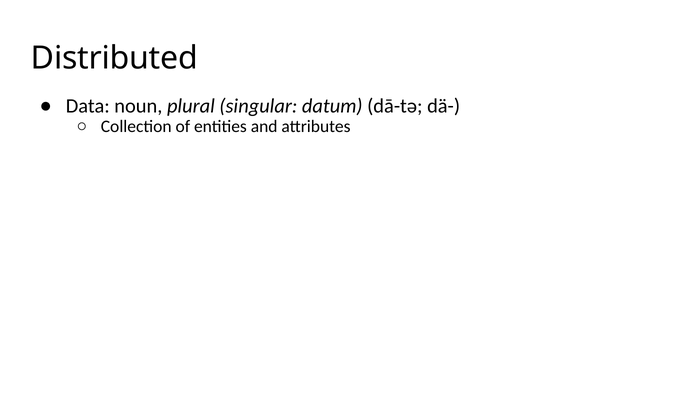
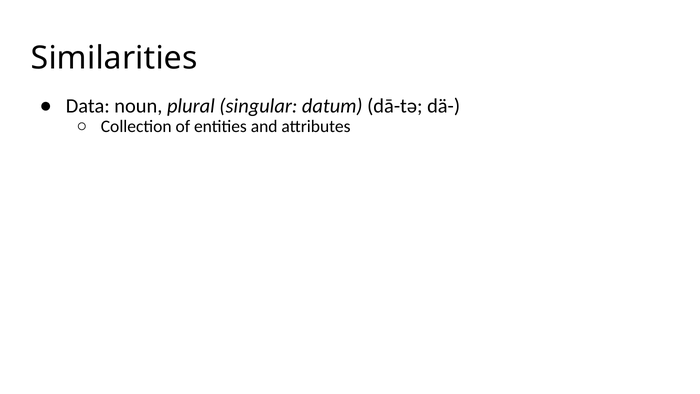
Distributed: Distributed -> Similarities (114, 58)
